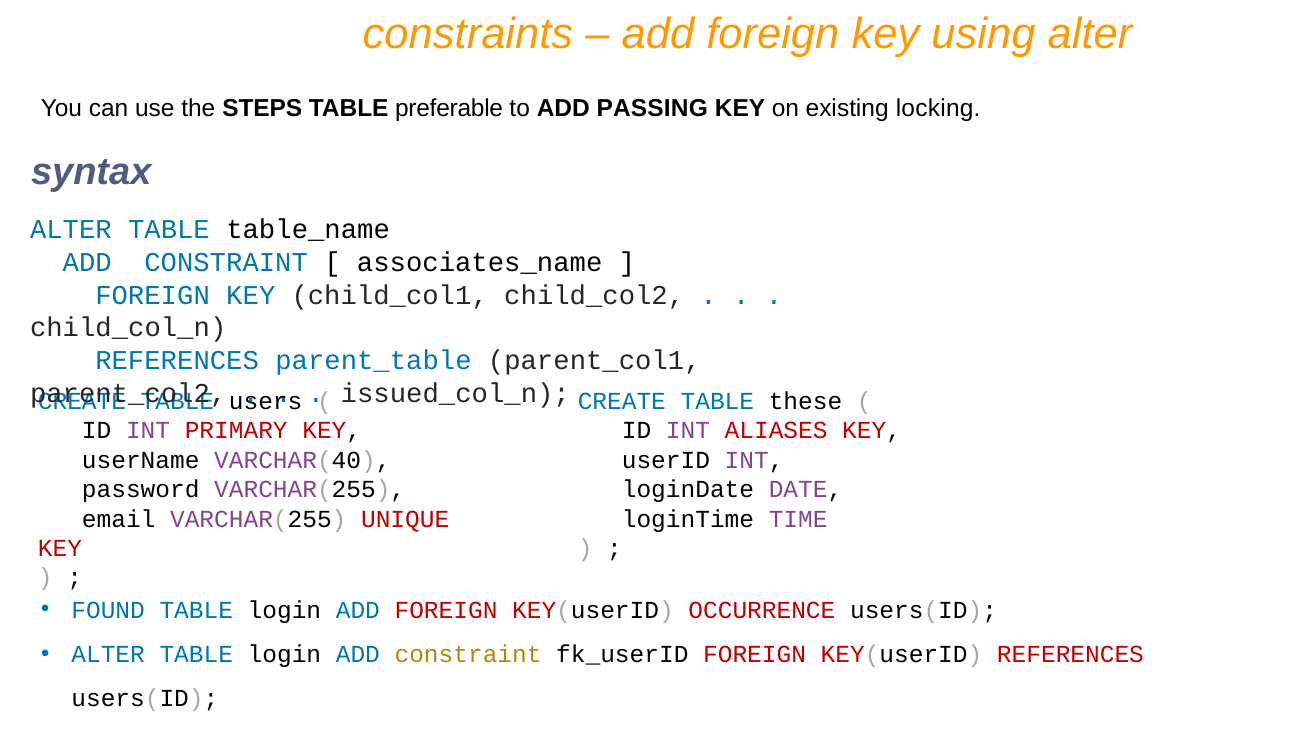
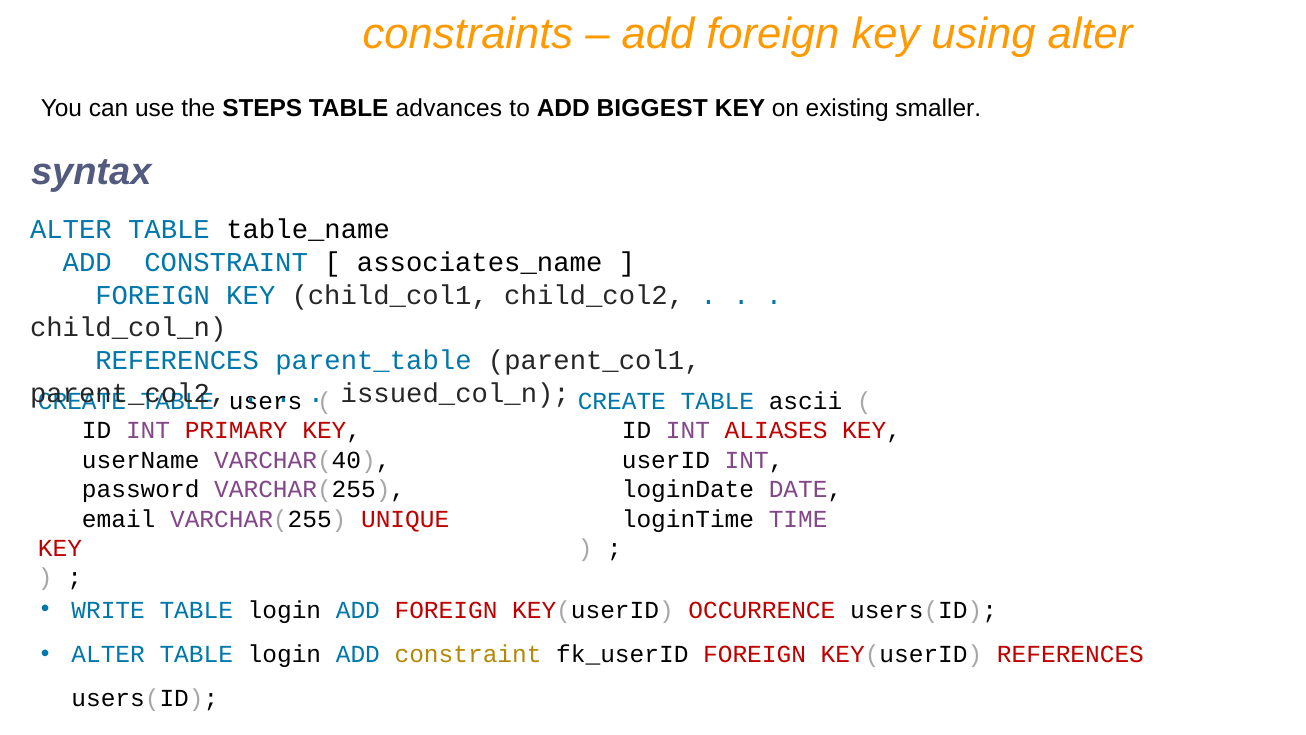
preferable: preferable -> advances (449, 109)
PASSING: PASSING -> BIGGEST (652, 109)
locking: locking -> smaller (938, 109)
these: these -> ascii (806, 401)
FOUND: FOUND -> WRITE (108, 610)
